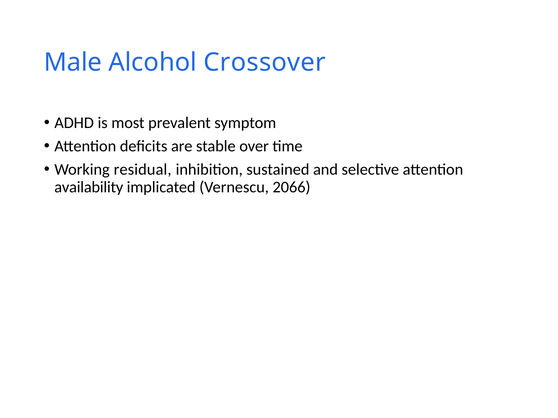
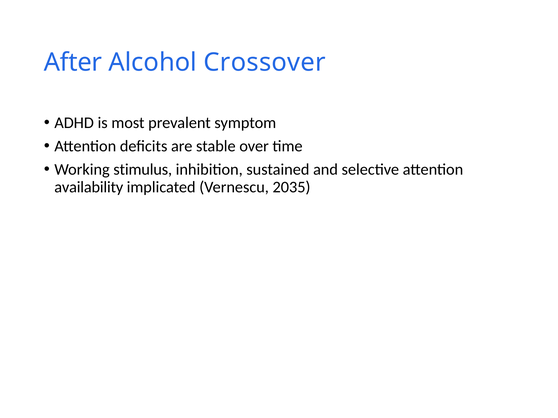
Male: Male -> After (73, 63)
residual: residual -> stimulus (143, 170)
2066: 2066 -> 2035 (291, 187)
